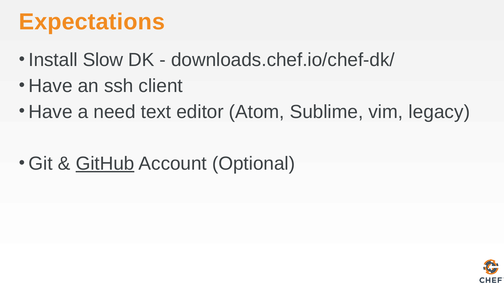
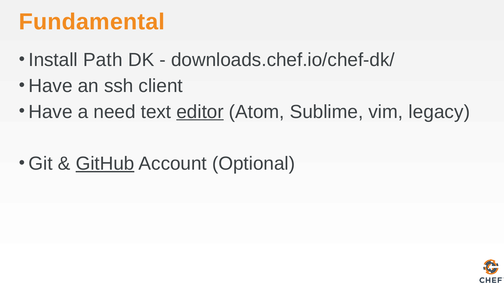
Expectations: Expectations -> Fundamental (92, 22)
Slow: Slow -> Path (103, 60)
editor underline: none -> present (200, 112)
